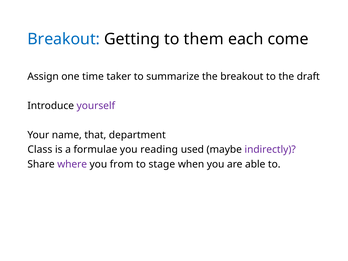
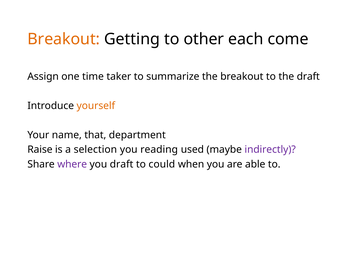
Breakout colour: blue -> orange (64, 39)
them: them -> other (204, 39)
yourself colour: purple -> orange (96, 106)
Class: Class -> Raise (40, 150)
formulae: formulae -> selection (95, 150)
you from: from -> draft (122, 164)
stage: stage -> could (162, 164)
